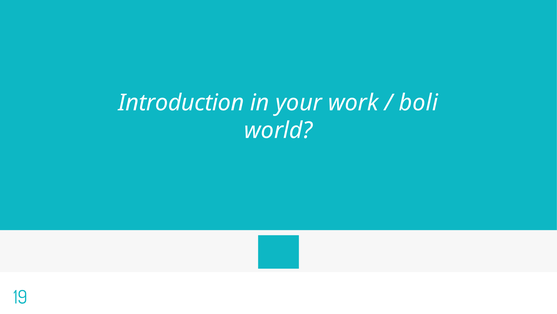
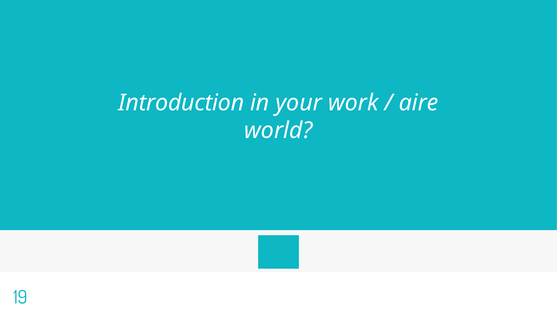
boli: boli -> aire (419, 102)
